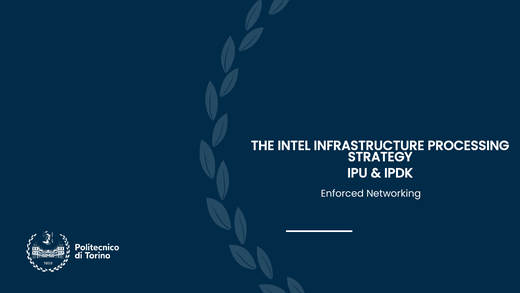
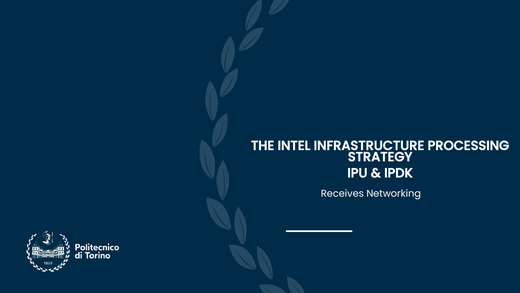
Enforced: Enforced -> Receives (342, 193)
